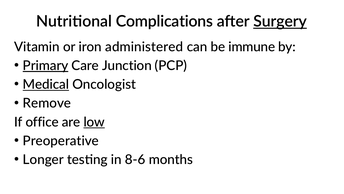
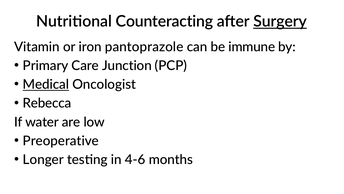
Complications: Complications -> Counteracting (164, 21)
administered: administered -> pantoprazole (144, 47)
Primary underline: present -> none (46, 66)
Remove: Remove -> Rebecca (47, 103)
office: office -> water (42, 122)
low underline: present -> none (94, 122)
8-6: 8-6 -> 4-6 (135, 159)
